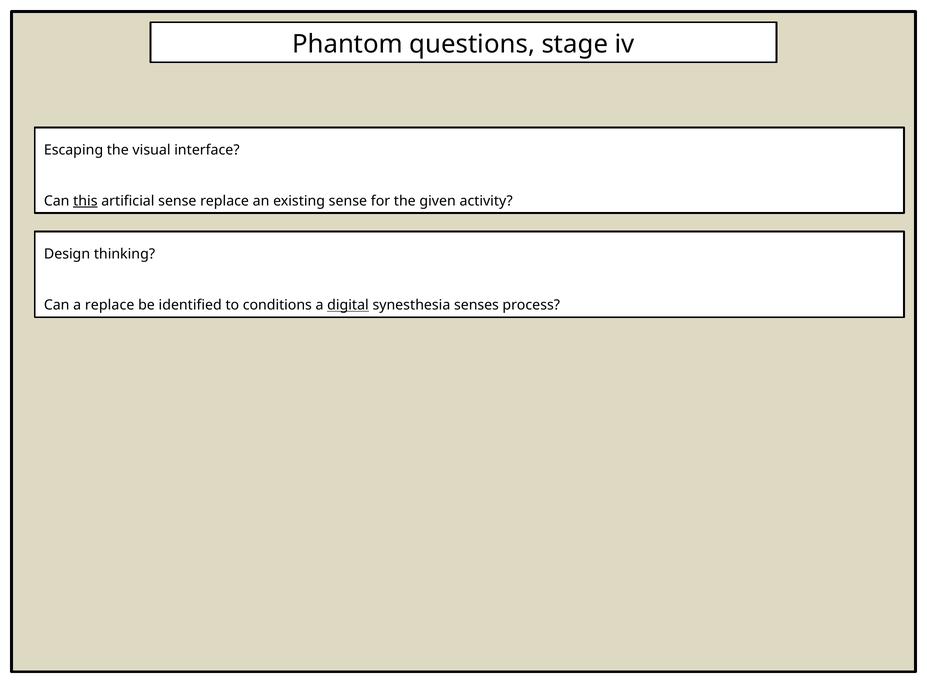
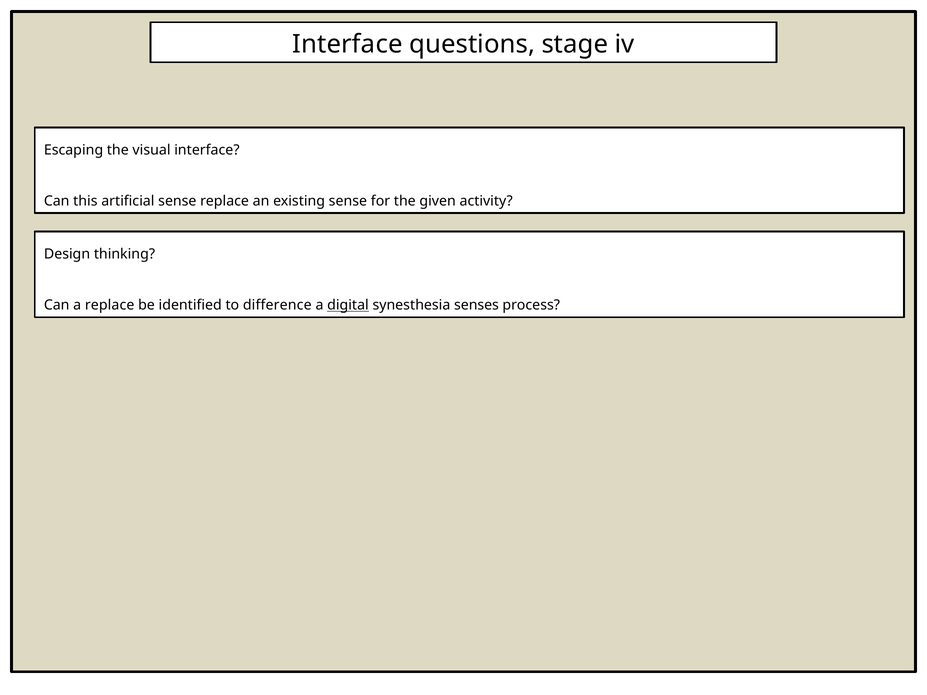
Phantom: Phantom -> Interface (347, 44)
this underline: present -> none (85, 201)
conditions: conditions -> difference (277, 305)
